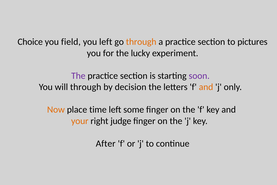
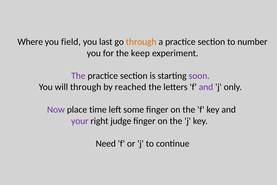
Choice: Choice -> Where (30, 42)
you left: left -> last (106, 42)
pictures: pictures -> number (252, 42)
lucky: lucky -> keep (140, 53)
decision: decision -> reached (131, 87)
and colour: orange -> purple (206, 87)
Now colour: orange -> purple (56, 109)
your colour: orange -> purple (80, 121)
After: After -> Need (106, 143)
